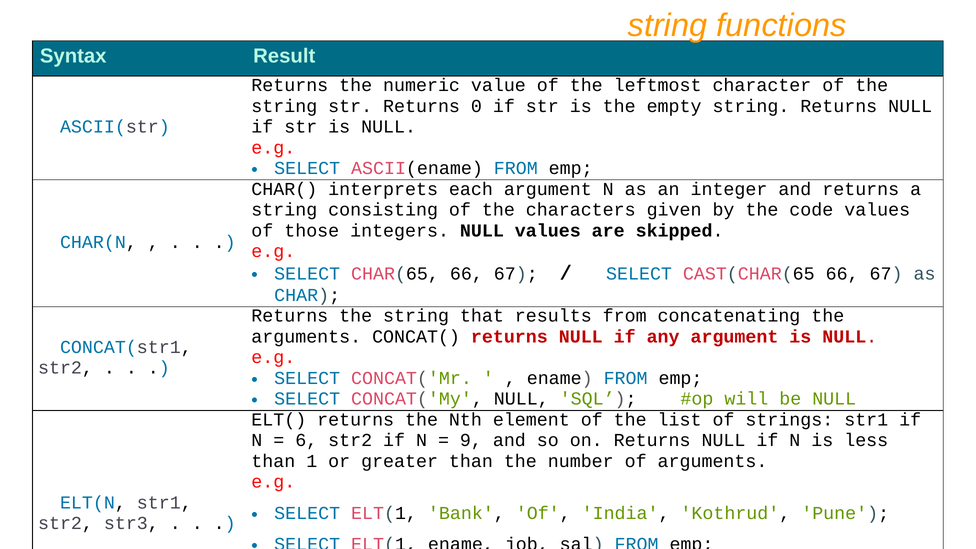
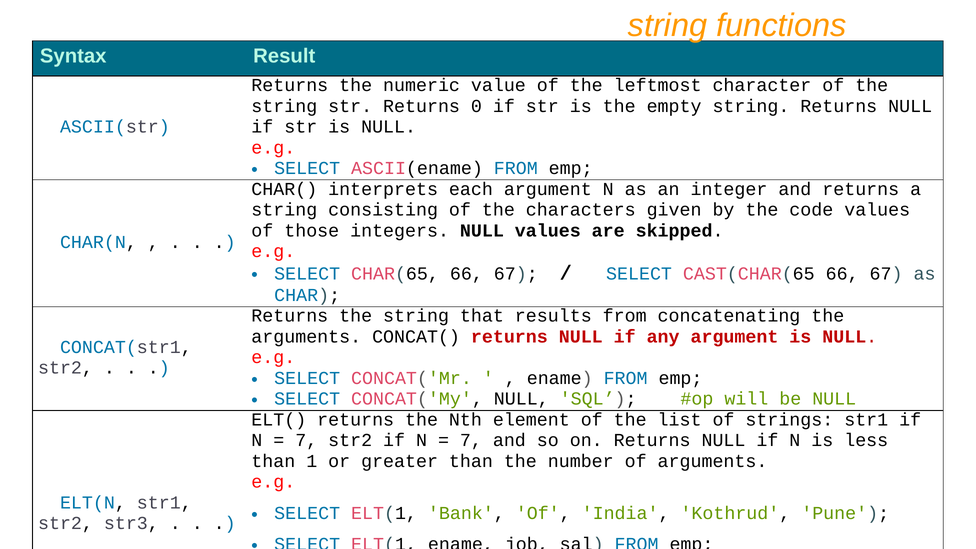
6: 6 -> 7 (306, 440)
9: 9 -> 7 (471, 440)
